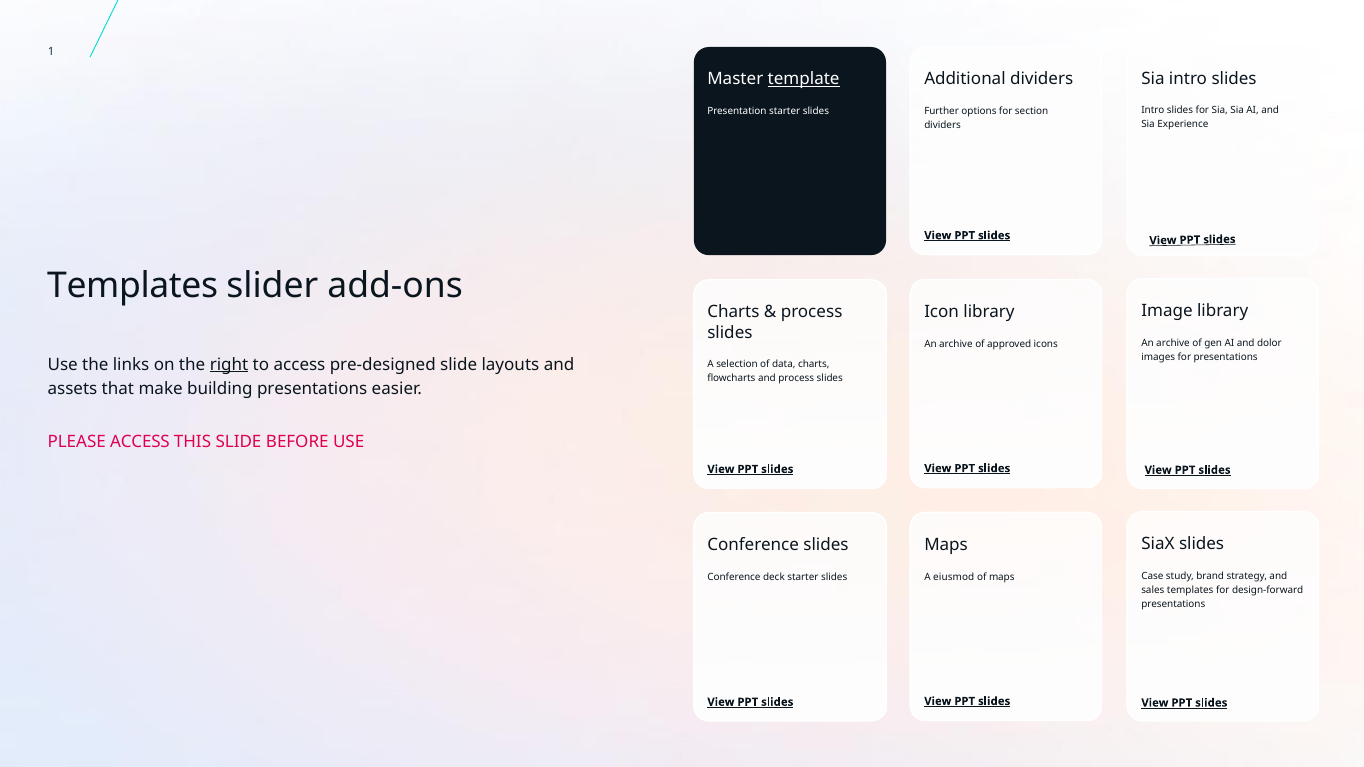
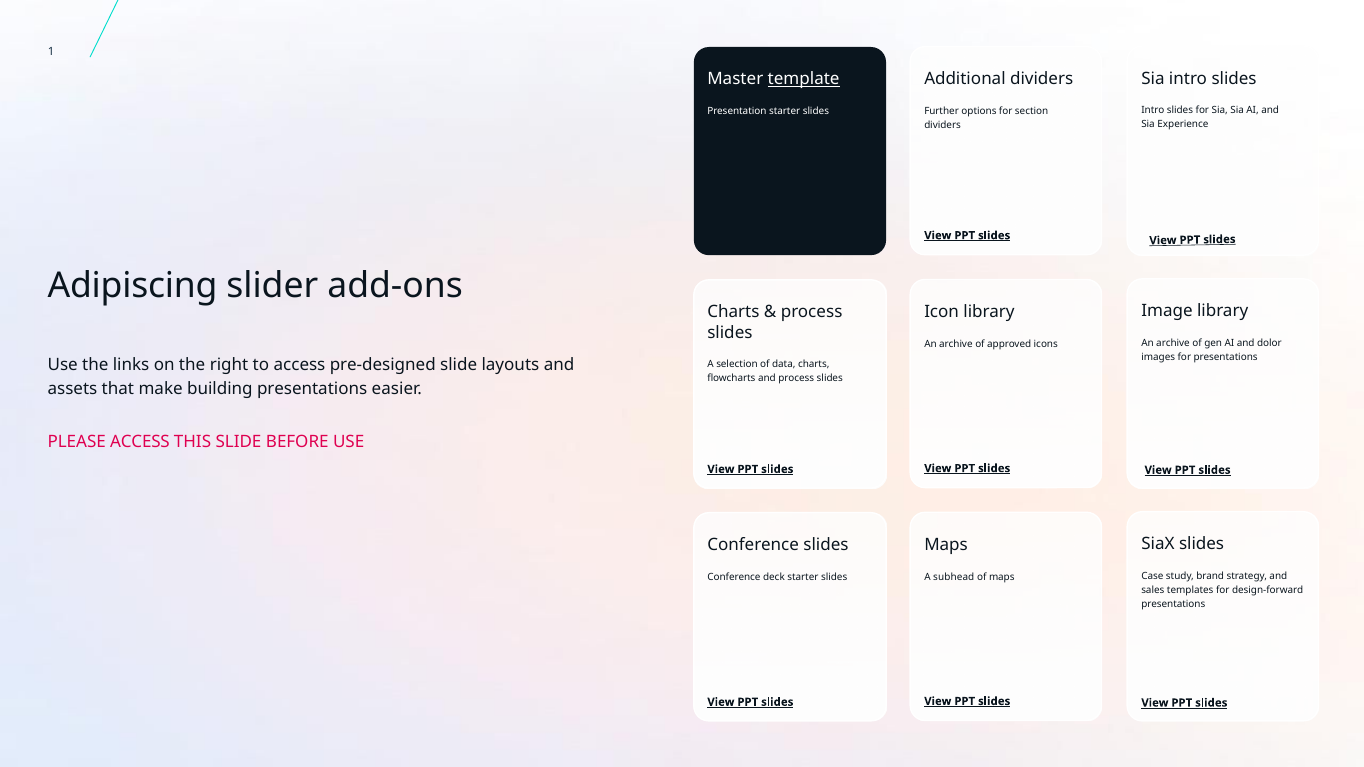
Templates: Templates -> Adipiscing (133, 285)
right underline: present -> none (229, 365)
eiusmod: eiusmod -> subhead (954, 577)
